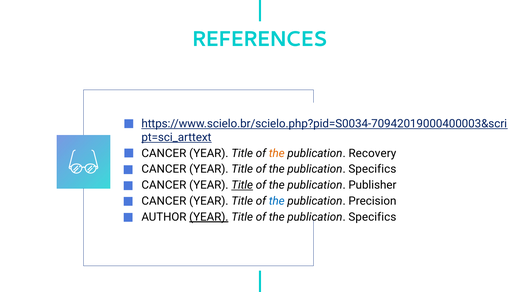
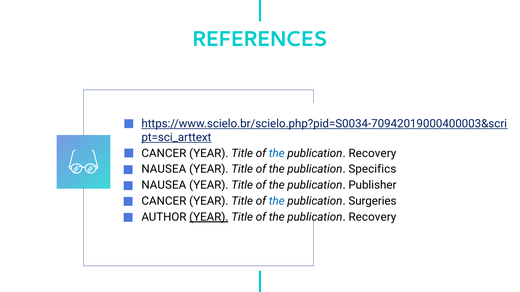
the colour: orange -> blue (277, 154)
CANCER: CANCER -> NAUSEA (164, 169)
CANCER: CANCER -> NAUSEA (164, 185)
Title underline: present -> none (242, 185)
Precision: Precision -> Surgeries (372, 201)
Specifics: Specifics -> Recovery (372, 217)
